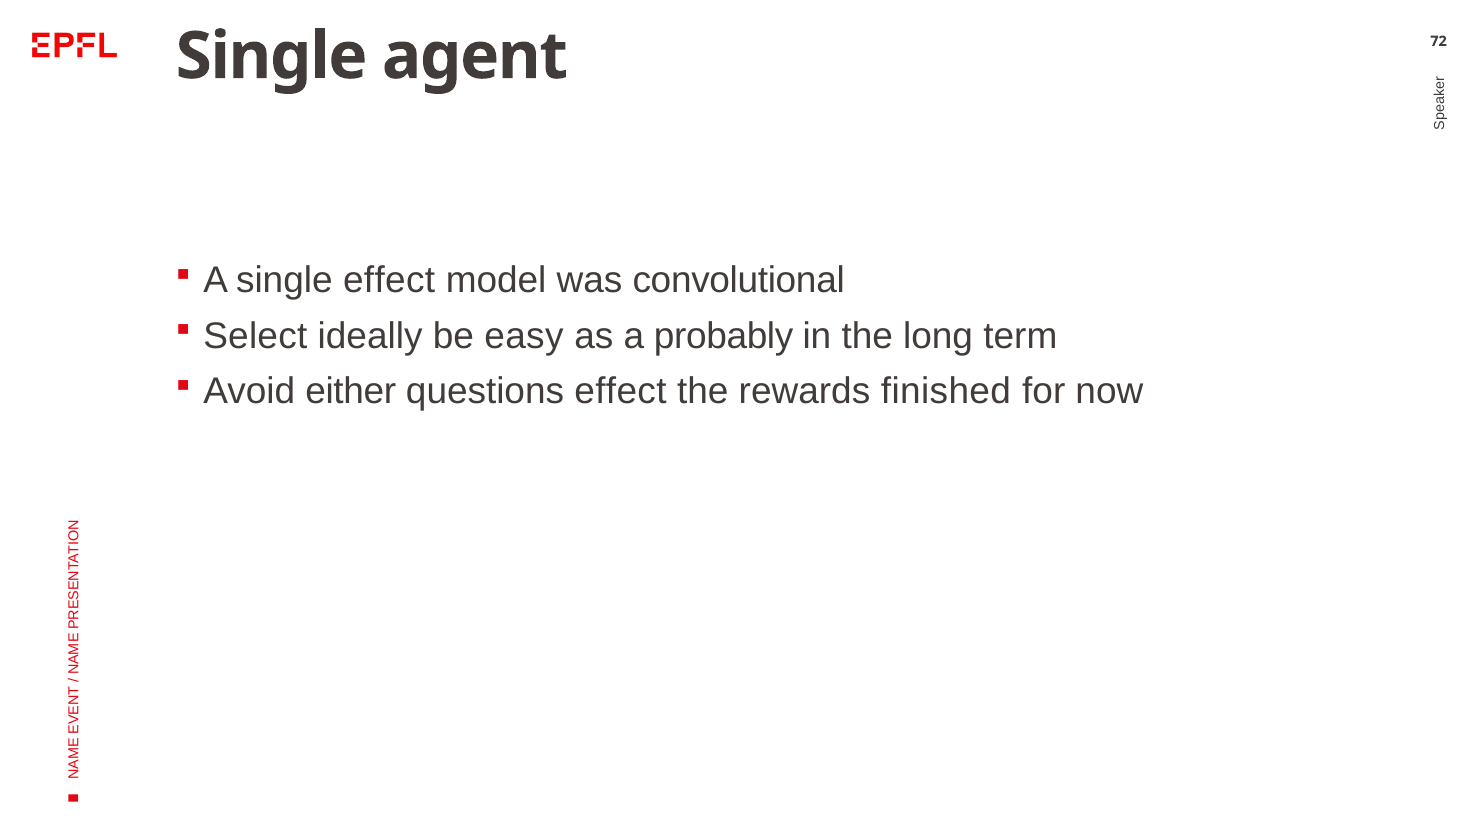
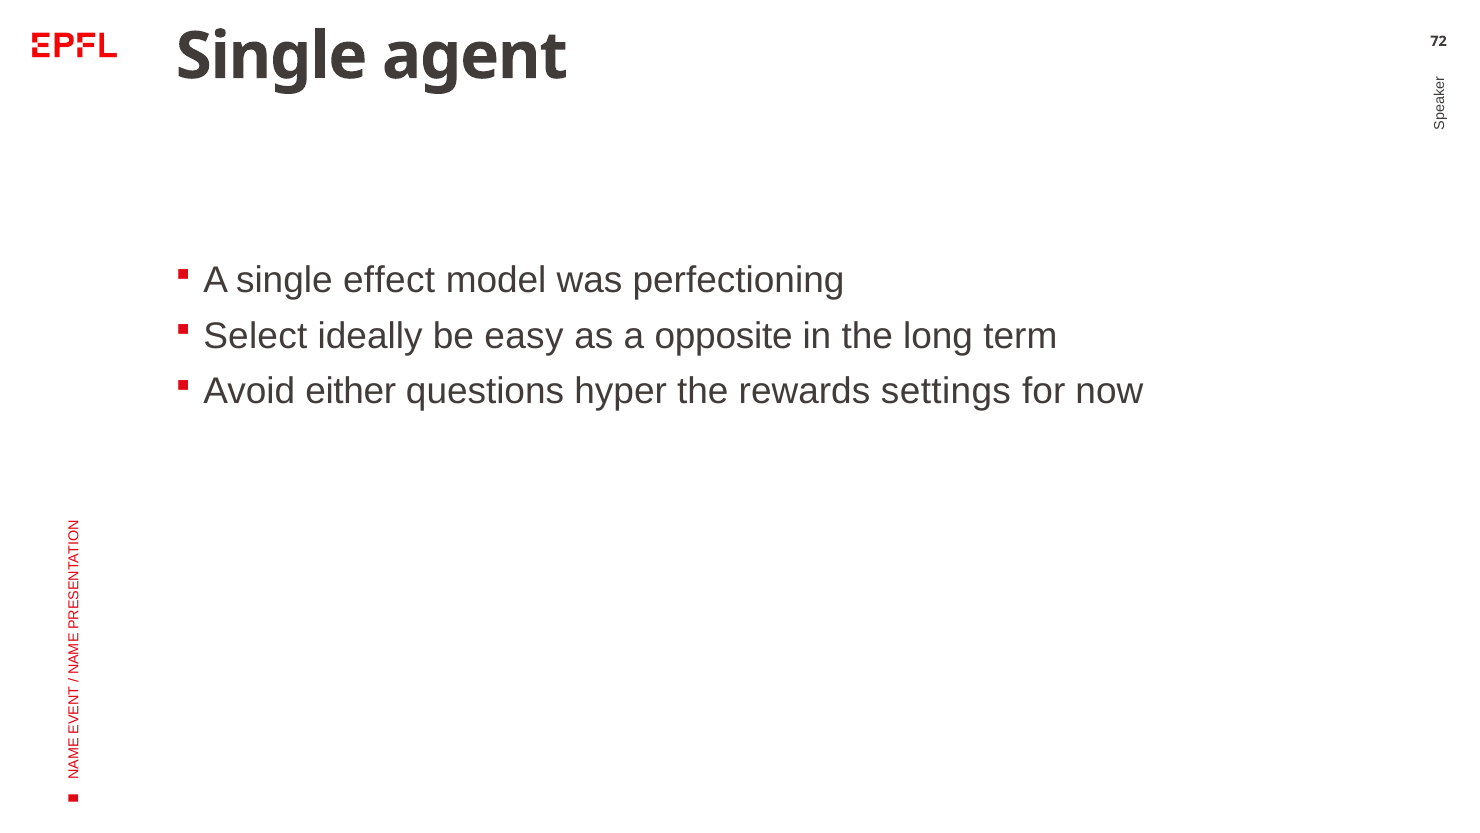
convolutional: convolutional -> perfectioning (738, 280)
probably: probably -> opposite (724, 336)
questions effect: effect -> hyper (621, 391)
finished: finished -> settings (946, 391)
